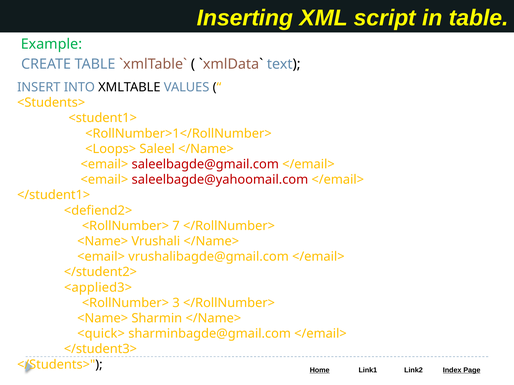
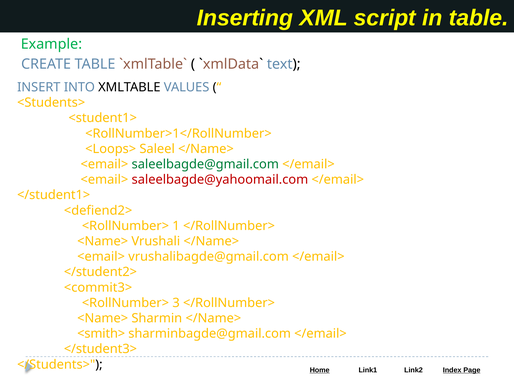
saleelbagde@gmail.com colour: red -> green (205, 165)
7: 7 -> 1 (176, 226)
<applied3>: <applied3> -> <commit3> (98, 288)
<quick>: <quick> -> <smith> (101, 334)
